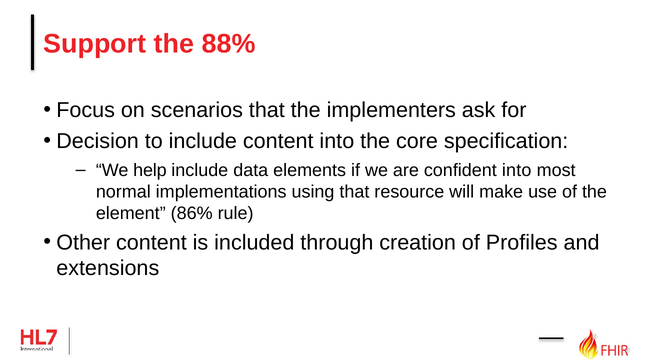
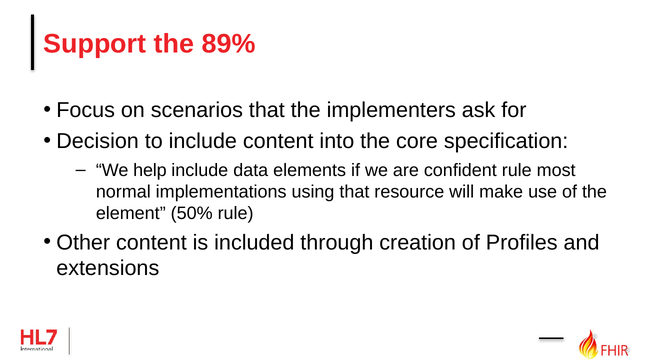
88%: 88% -> 89% (229, 44)
confident into: into -> rule (517, 170)
86%: 86% -> 50% (192, 213)
